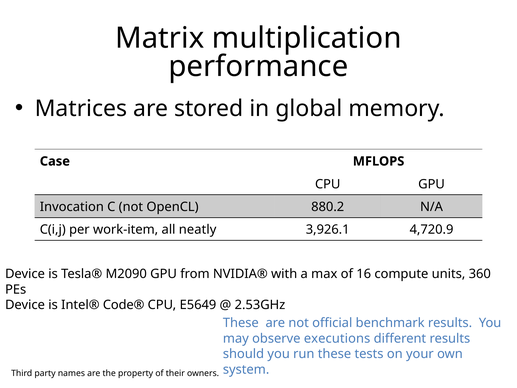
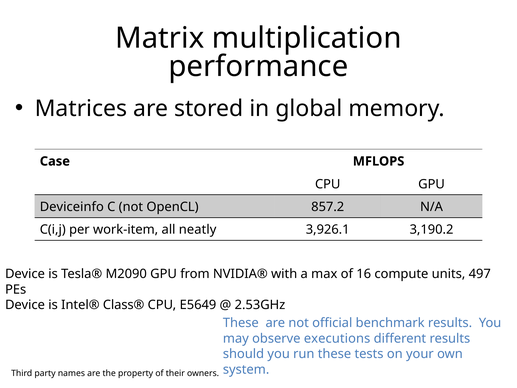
Invocation: Invocation -> Deviceinfo (72, 207)
880.2: 880.2 -> 857.2 (328, 207)
4,720.9: 4,720.9 -> 3,190.2 (431, 230)
360: 360 -> 497 (480, 274)
Code®: Code® -> Class® (124, 305)
